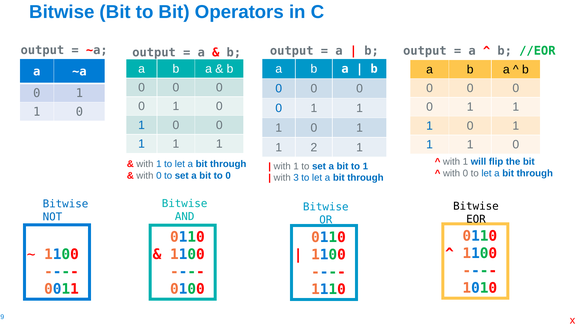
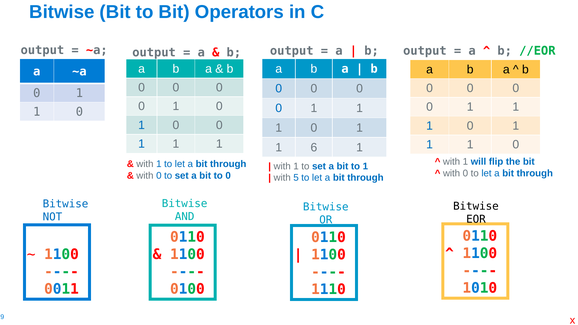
2: 2 -> 6 (314, 147)
3: 3 -> 5 (296, 178)
